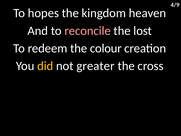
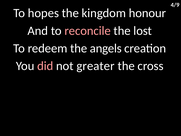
heaven: heaven -> honour (147, 13)
colour: colour -> angels (106, 48)
did colour: yellow -> pink (45, 66)
